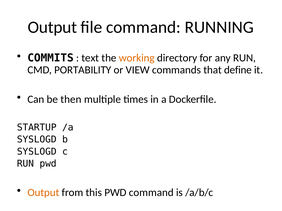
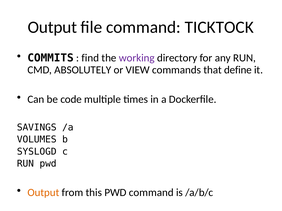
RUNNING: RUNNING -> TICKTOCK (219, 27)
text: text -> find (90, 58)
working colour: orange -> purple (137, 58)
PORTABILITY: PORTABILITY -> ABSOLUTELY (83, 70)
then: then -> code (71, 99)
STARTUP: STARTUP -> SAVINGS (37, 128)
SYSLOGD: SYSLOGD -> VOLUMES (37, 140)
